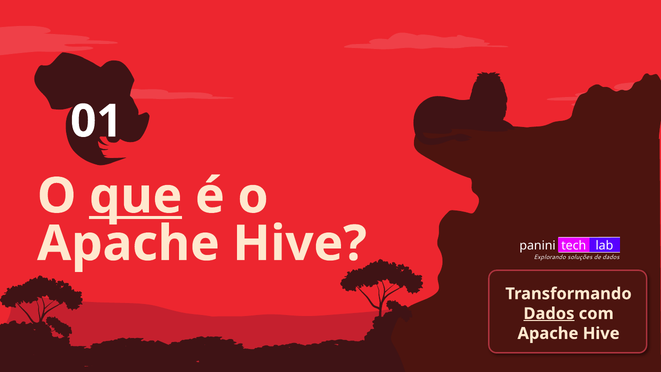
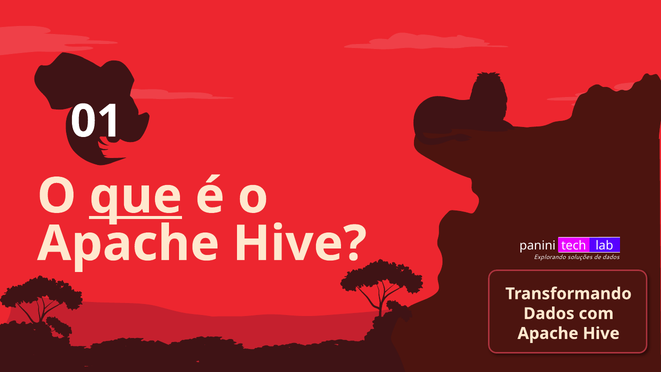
Dados underline: present -> none (549, 313)
